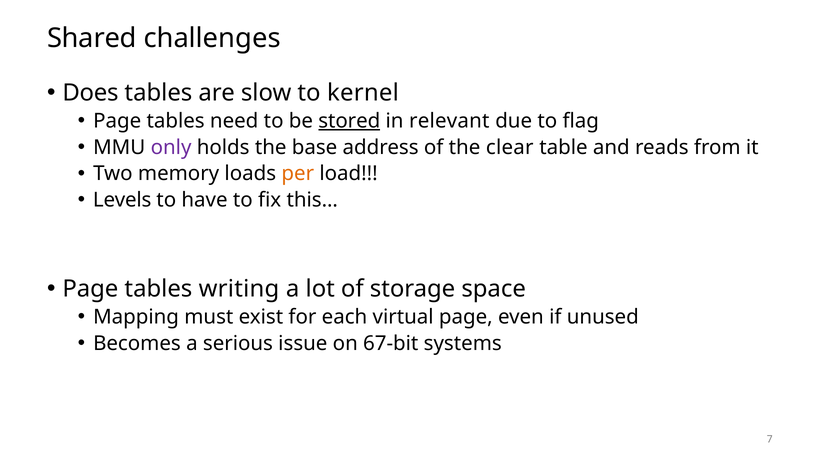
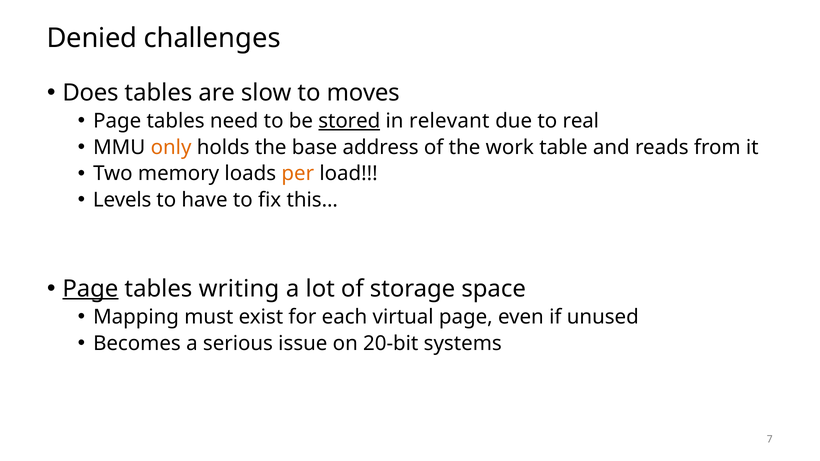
Shared: Shared -> Denied (92, 38)
kernel: kernel -> moves (363, 93)
flag: flag -> real (581, 121)
only colour: purple -> orange (171, 147)
clear: clear -> work (510, 147)
Page underline: none -> present (90, 289)
67-bit: 67-bit -> 20-bit (391, 343)
